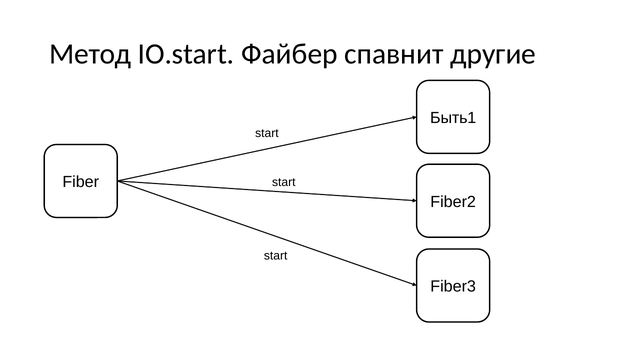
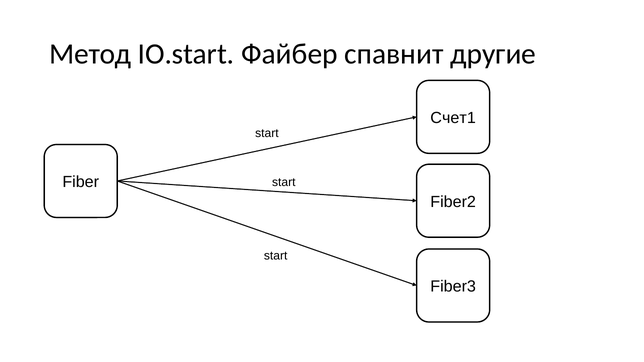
Быть1: Быть1 -> Счет1 (453, 118)
